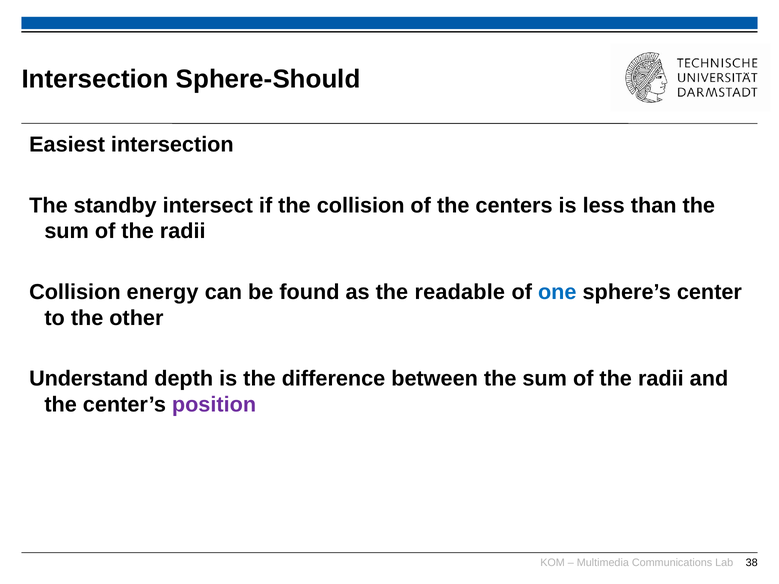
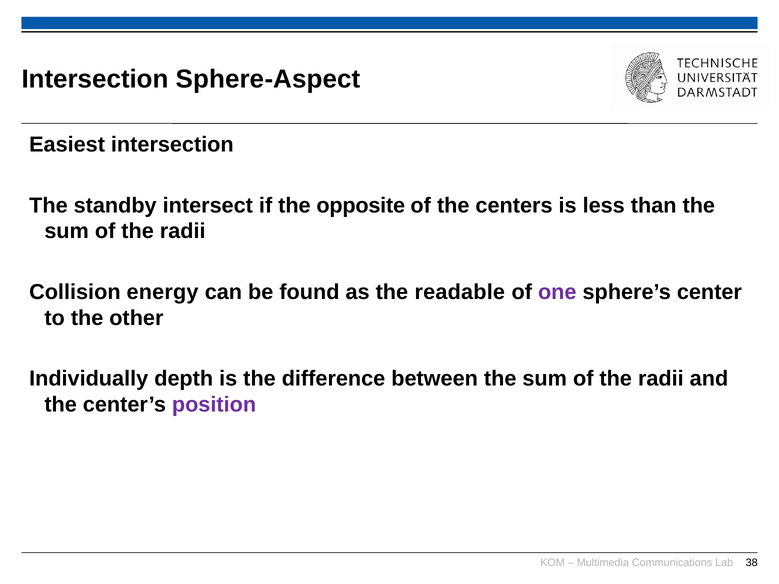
Sphere-Should: Sphere-Should -> Sphere-Aspect (268, 79)
the collision: collision -> opposite (361, 205)
one colour: blue -> purple (557, 292)
Understand: Understand -> Individually (89, 379)
